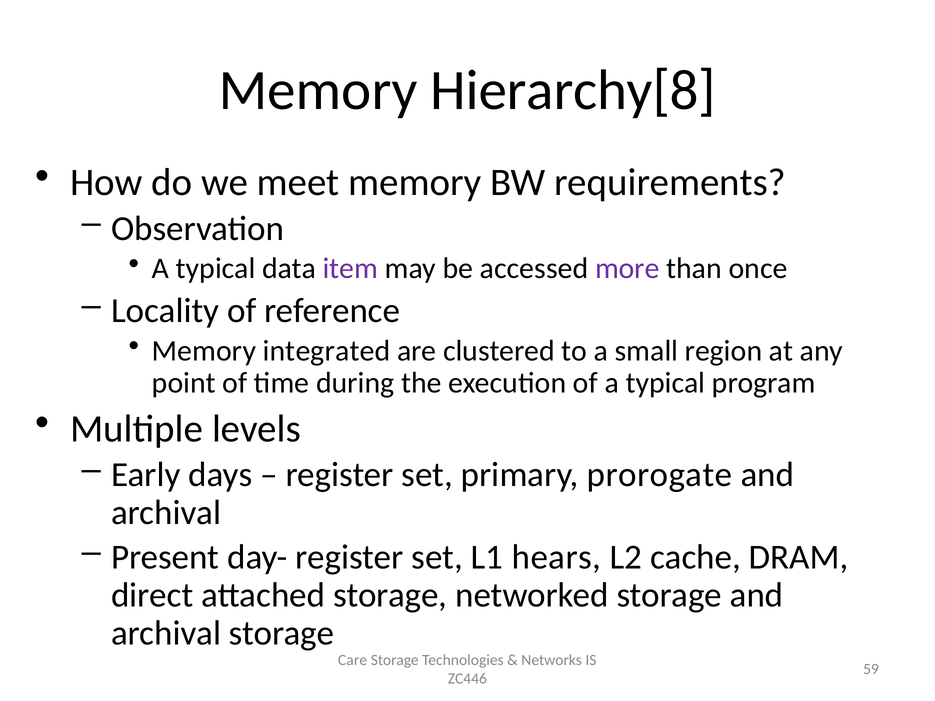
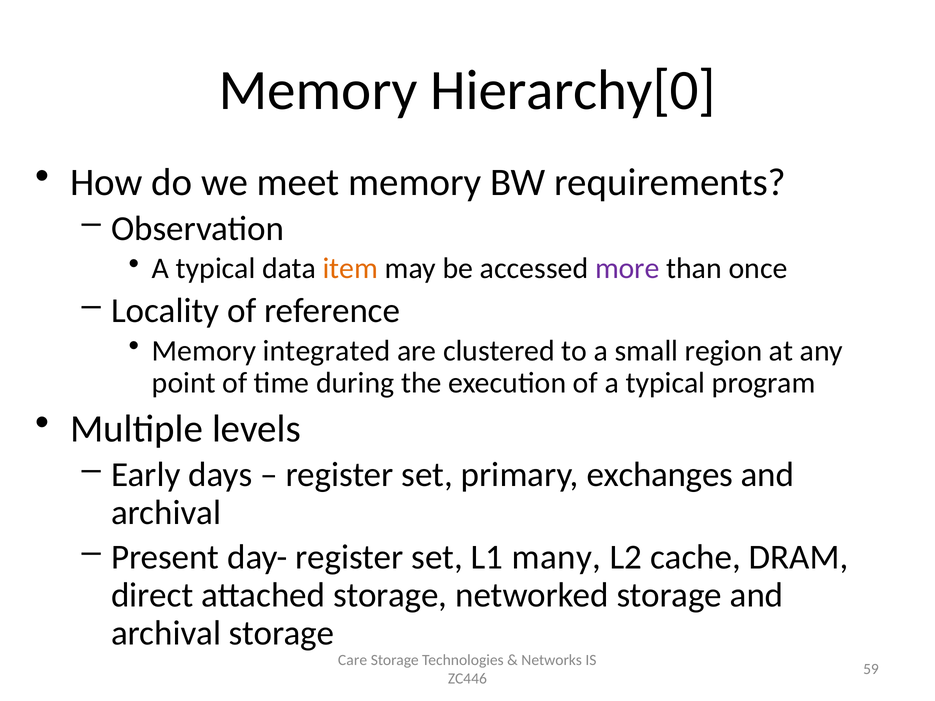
Hierarchy[8: Hierarchy[8 -> Hierarchy[0 (573, 91)
item colour: purple -> orange (350, 269)
prorogate: prorogate -> exchanges (660, 475)
hears: hears -> many (556, 557)
